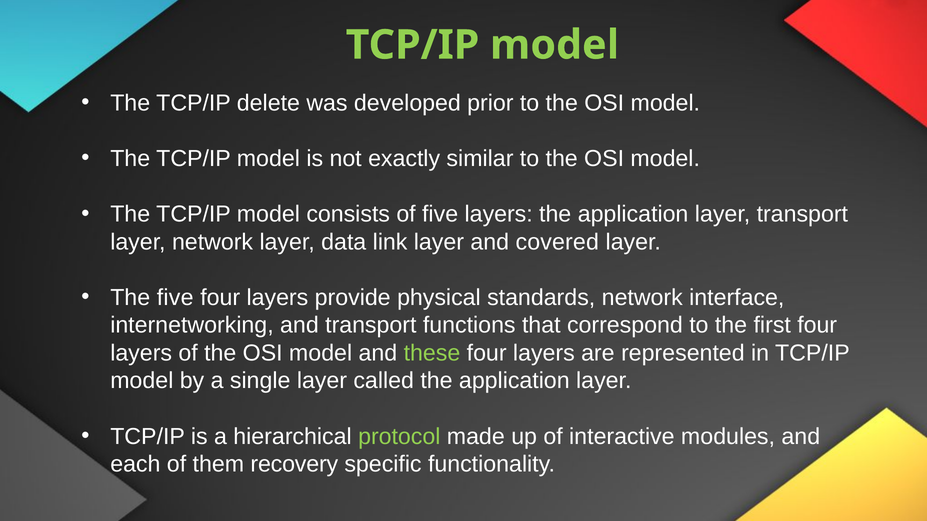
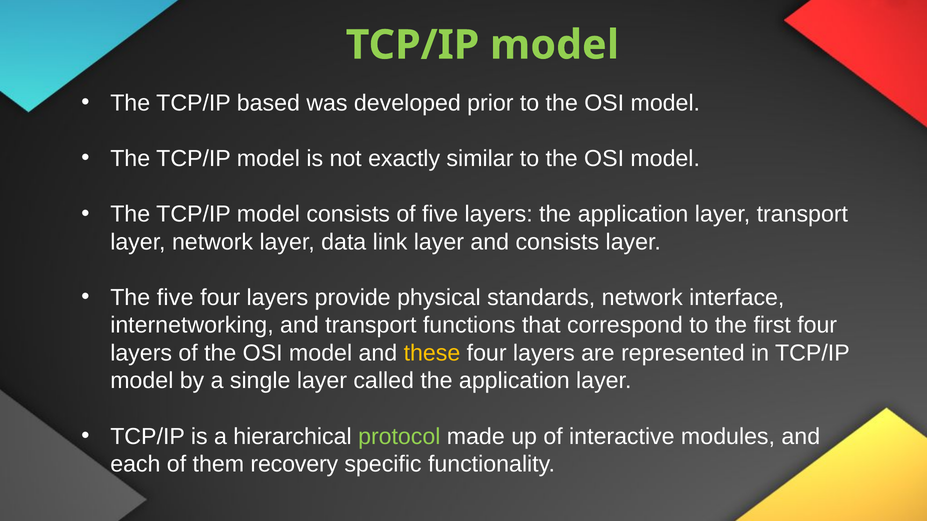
delete: delete -> based (268, 103)
and covered: covered -> consists (557, 242)
these colour: light green -> yellow (432, 353)
